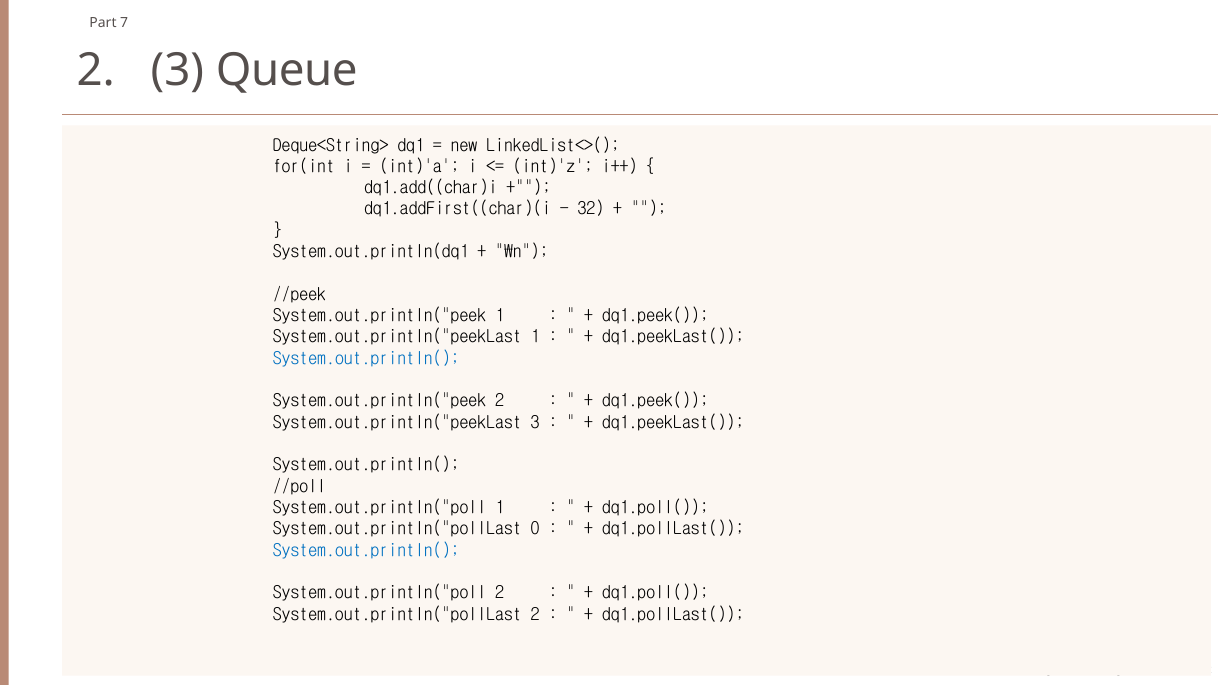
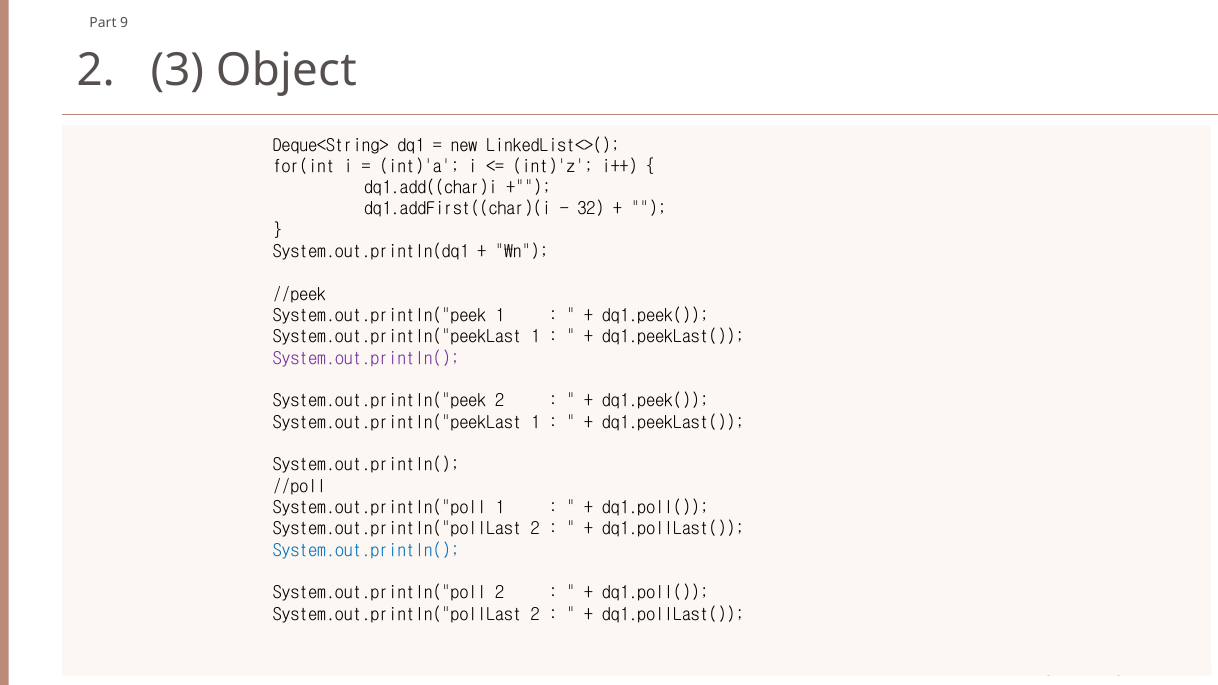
7: 7 -> 9 (124, 23)
Queue: Queue -> Object (286, 70)
System.out.println( colour: blue -> purple (366, 358)
3: 3 -> 1 (535, 422)
0: 0 -> 2 (535, 529)
